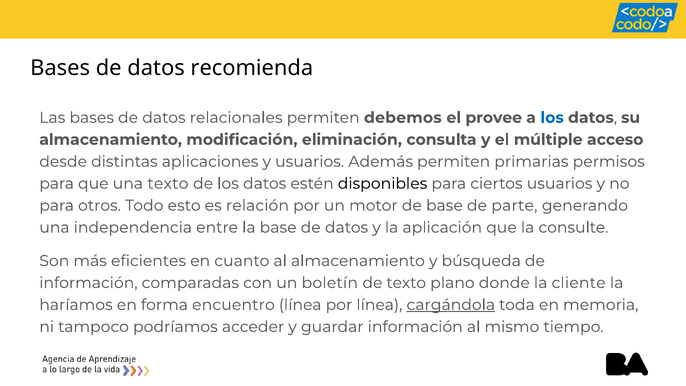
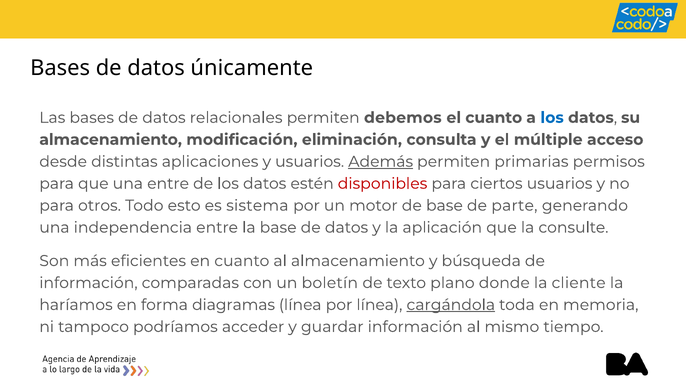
recomienda: recomienda -> únicamente (252, 68)
el provee: provee -> cuanto (494, 118)
Además underline: none -> present (381, 162)
una texto: texto -> entre (168, 184)
disponibles colour: black -> red (383, 184)
relación: relación -> sistema (257, 205)
encuentro: encuentro -> diagramas (234, 305)
